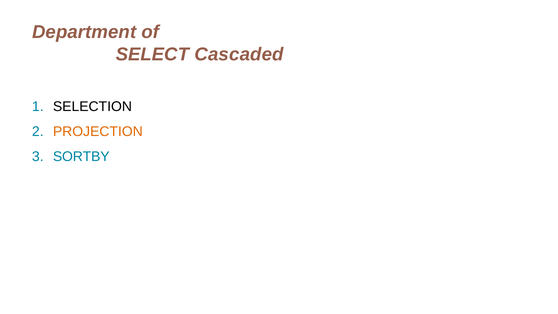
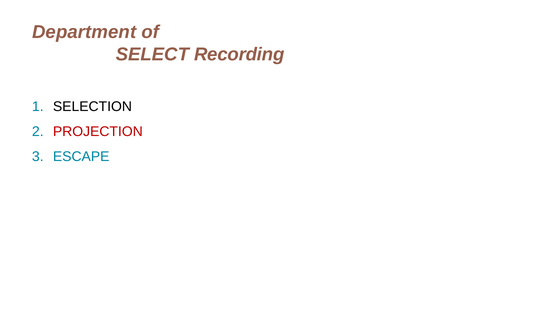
Cascaded: Cascaded -> Recording (239, 54)
PROJECTION colour: orange -> red (98, 132)
SORTBY: SORTBY -> ESCAPE (81, 157)
